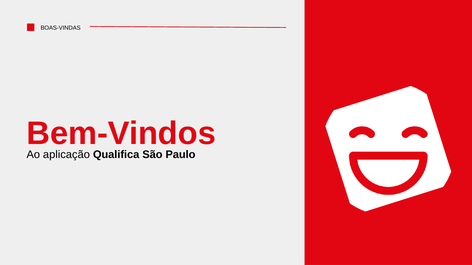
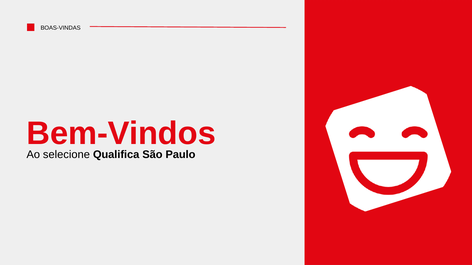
aplicação: aplicação -> selecione (66, 155)
